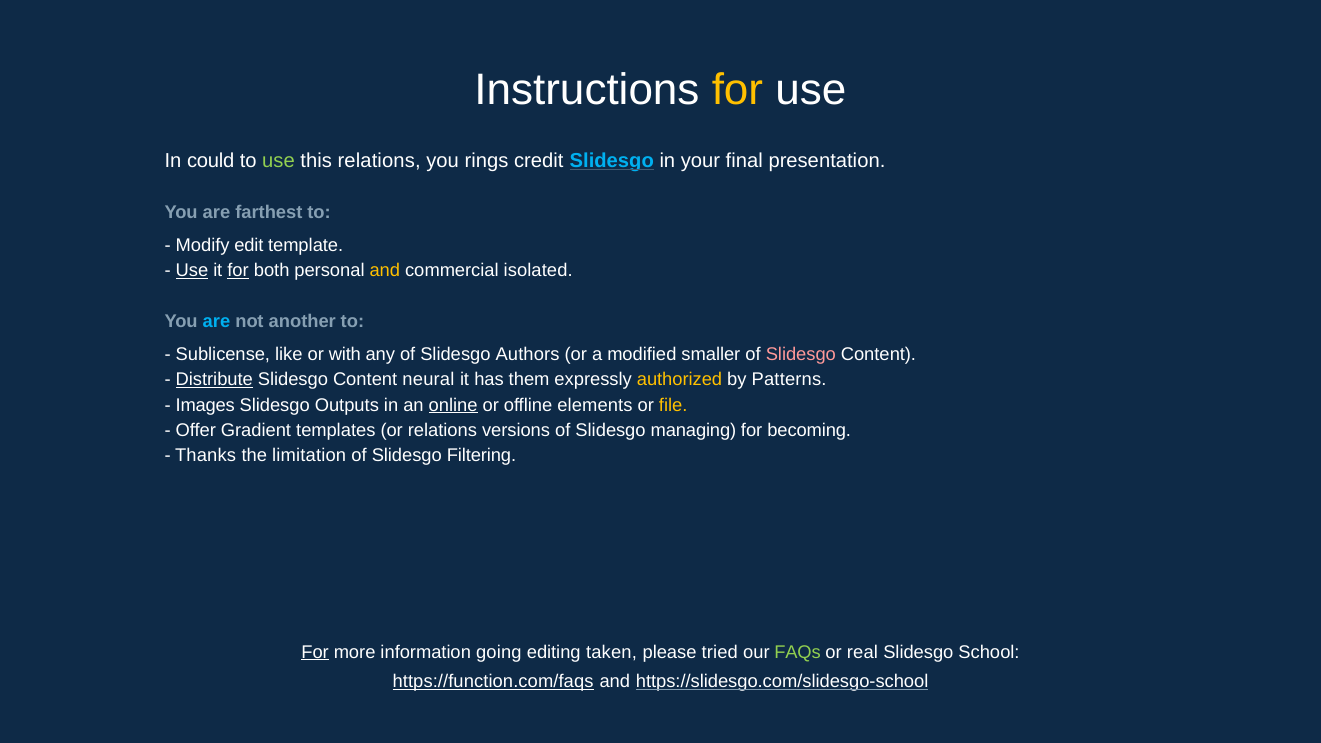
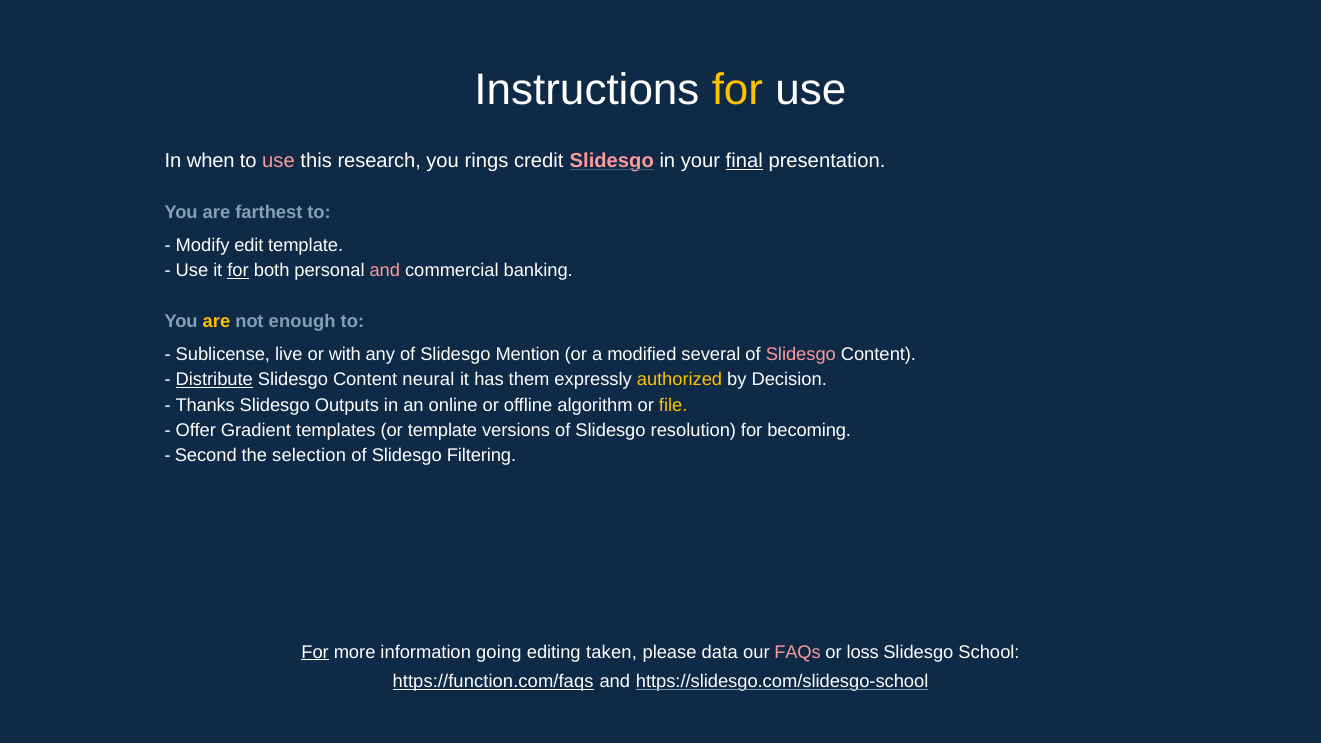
could: could -> when (211, 161)
use colour: light green -> pink (279, 161)
this relations: relations -> research (379, 161)
Slidesgo colour: light blue -> pink (612, 161)
final underline: none -> present (744, 161)
Use underline: present -> none (192, 271)
and colour: yellow -> pink (385, 271)
isolated: isolated -> banking (538, 271)
are colour: light blue -> yellow (216, 322)
another: another -> enough (302, 322)
like: like -> live (289, 354)
Authors: Authors -> Mention (528, 354)
smaller: smaller -> several (711, 354)
Patterns: Patterns -> Decision (789, 380)
Images: Images -> Thanks (205, 405)
online underline: present -> none (453, 405)
elements: elements -> algorithm (595, 405)
or relations: relations -> template (443, 430)
managing: managing -> resolution (693, 430)
Thanks: Thanks -> Second (206, 456)
limitation: limitation -> selection (309, 456)
tried: tried -> data (720, 652)
FAQs colour: light green -> pink (798, 652)
real: real -> loss (863, 652)
